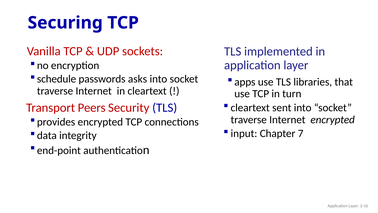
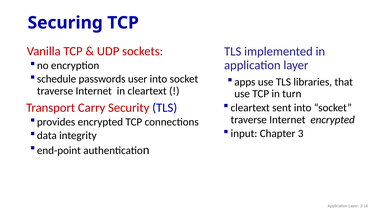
asks: asks -> user (138, 79)
Peers: Peers -> Carry (92, 107)
7: 7 -> 3 (301, 133)
